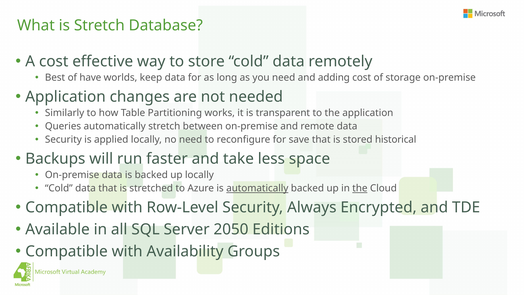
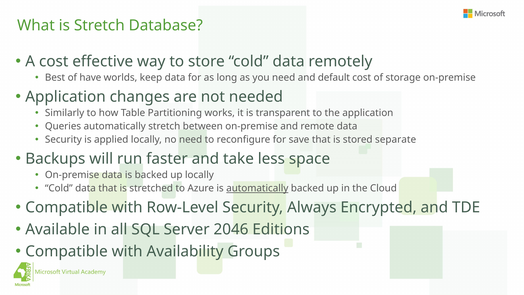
adding: adding -> default (334, 78)
historical: historical -> separate (396, 140)
the underline: present -> none (360, 188)
2050: 2050 -> 2046 (231, 229)
